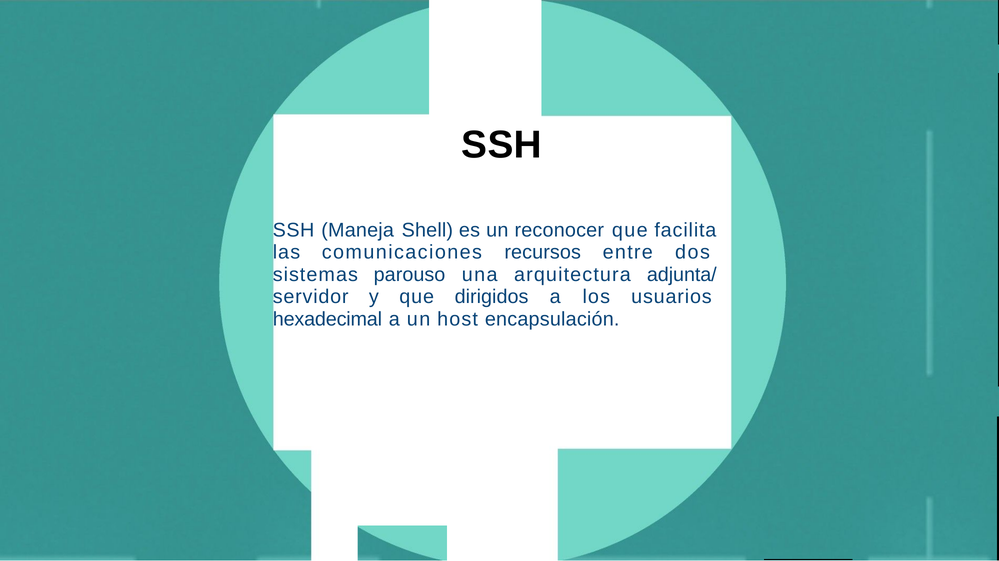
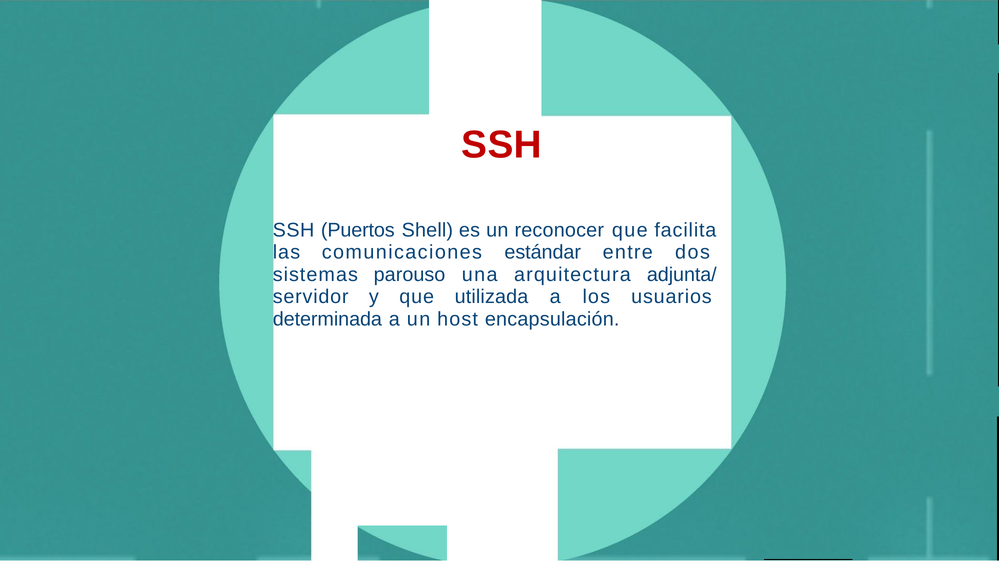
SSH colour: black -> red (502, 145)
Maneja: Maneja -> Puertos (358, 230)
recursos: recursos -> estándar (543, 252)
dirigidos: dirigidos -> utilizada (491, 297)
hexadecimal: hexadecimal -> determinada (327, 319)
